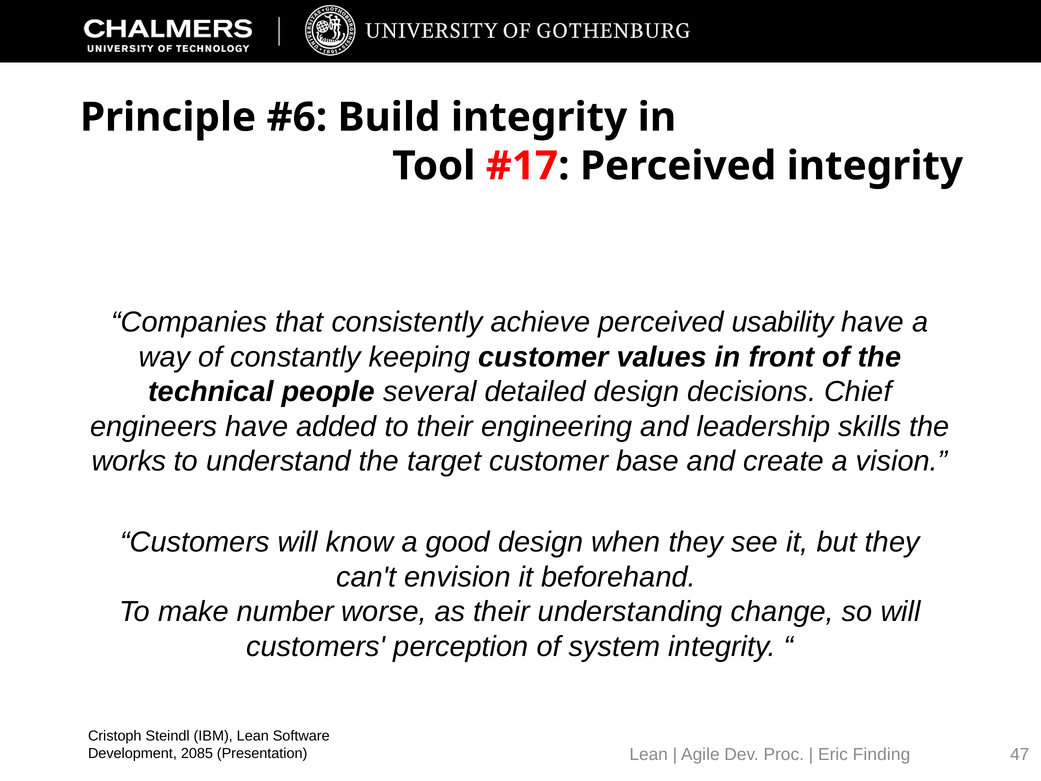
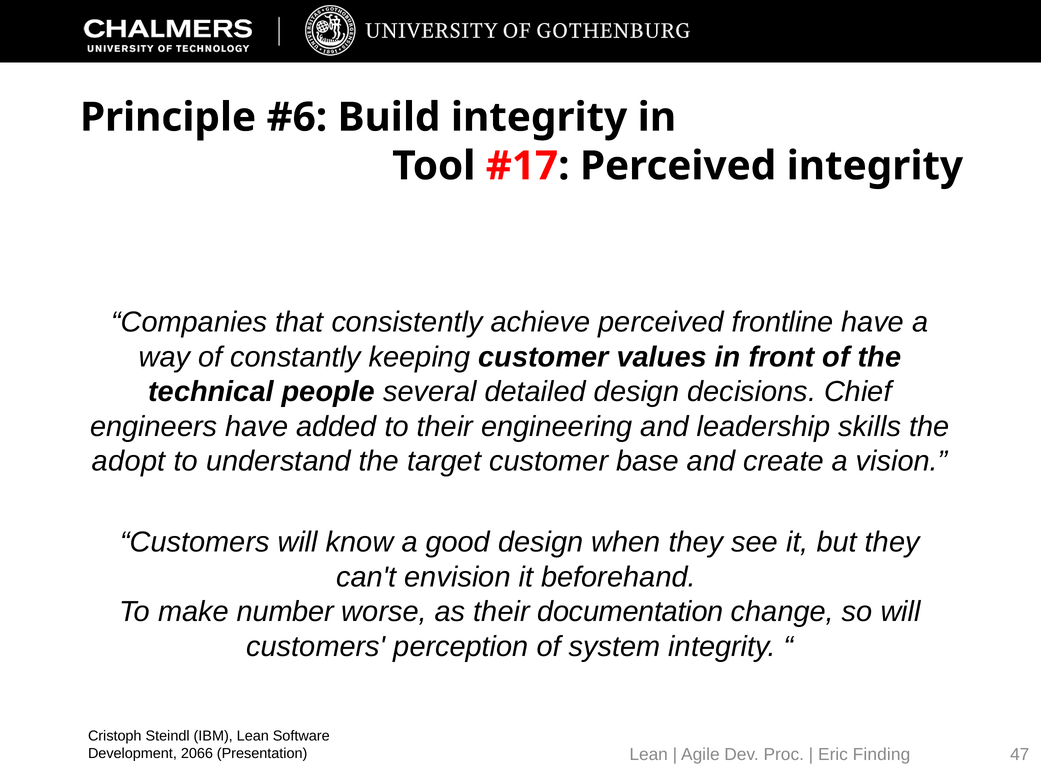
usability: usability -> frontline (783, 322)
works: works -> adopt (129, 461)
understanding: understanding -> documentation (630, 612)
2085: 2085 -> 2066 (197, 753)
